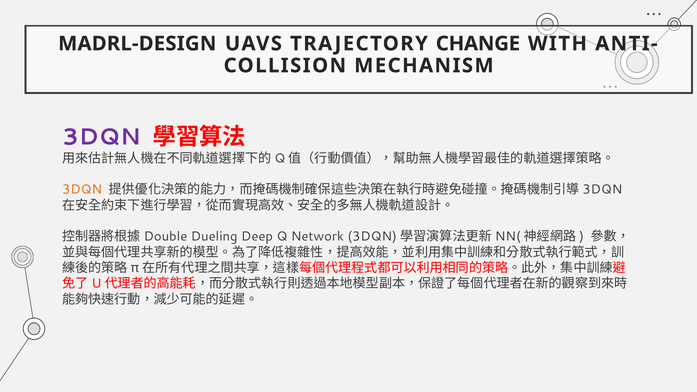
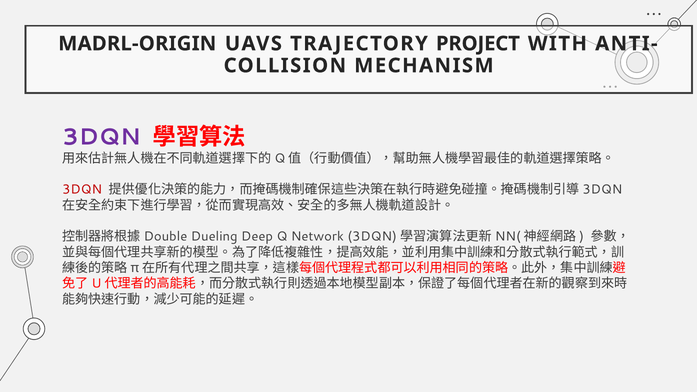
MADRL-DESIGN: MADRL-DESIGN -> MADRL-ORIGIN (137, 44)
CHANGE: CHANGE -> PROJECT (478, 44)
3DQN colour: orange -> red (82, 190)
